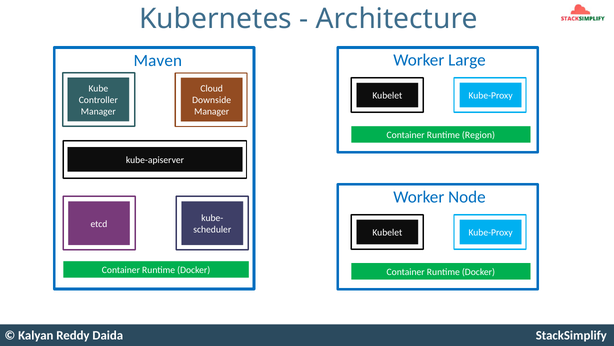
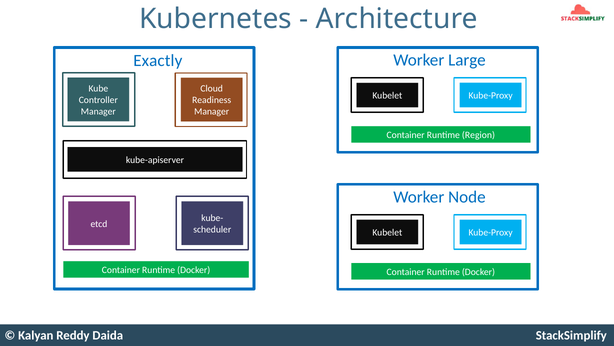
Maven: Maven -> Exactly (158, 61)
Downside: Downside -> Readiness (212, 100)
